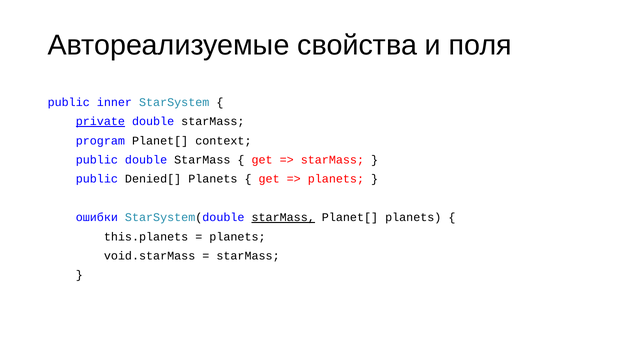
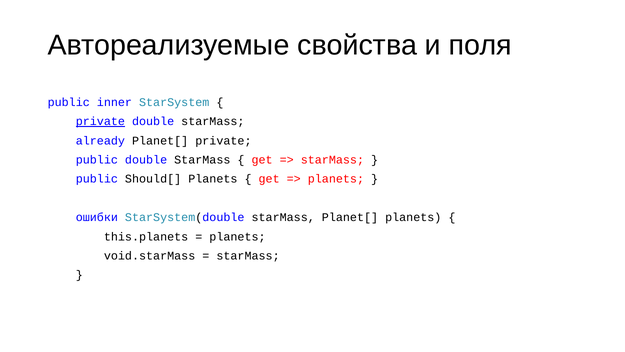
program: program -> already (100, 140)
Planet[ context: context -> private (223, 140)
Denied[: Denied[ -> Should[ (153, 179)
starMass underline: present -> none (283, 217)
